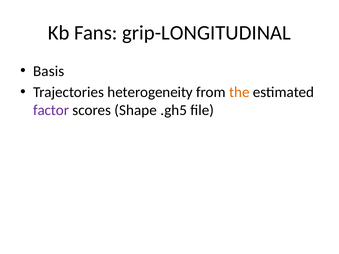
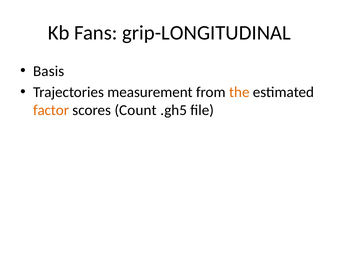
heterogeneity: heterogeneity -> measurement (150, 92)
factor colour: purple -> orange (51, 110)
Shape: Shape -> Count (136, 110)
